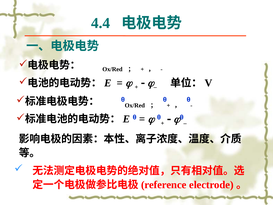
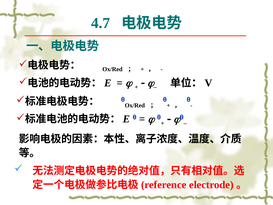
4.4: 4.4 -> 4.7 (101, 23)
